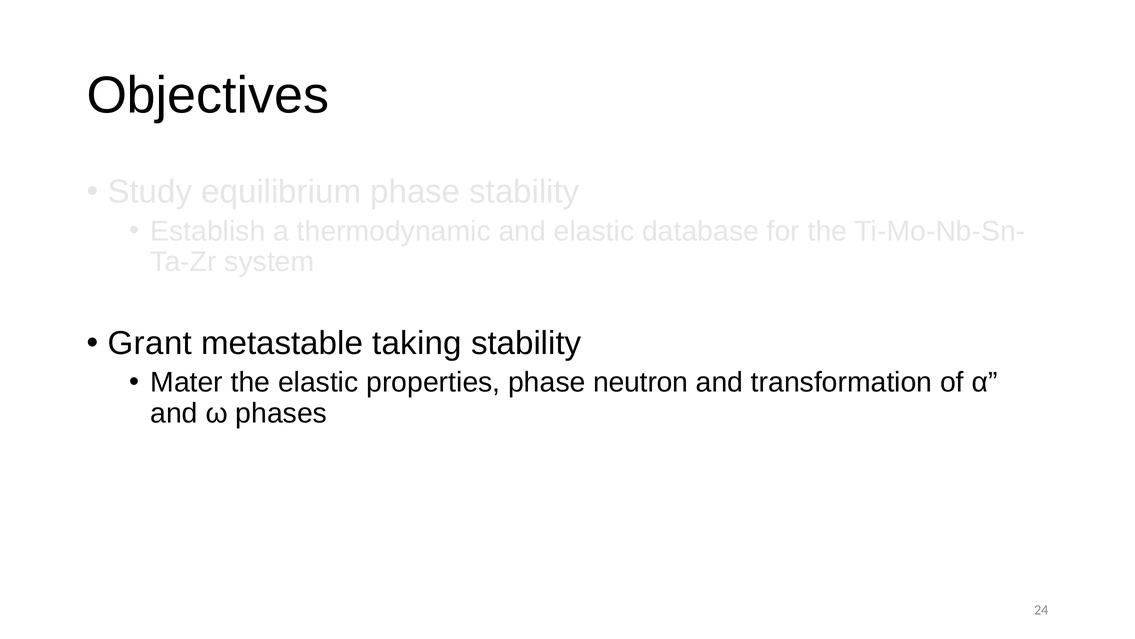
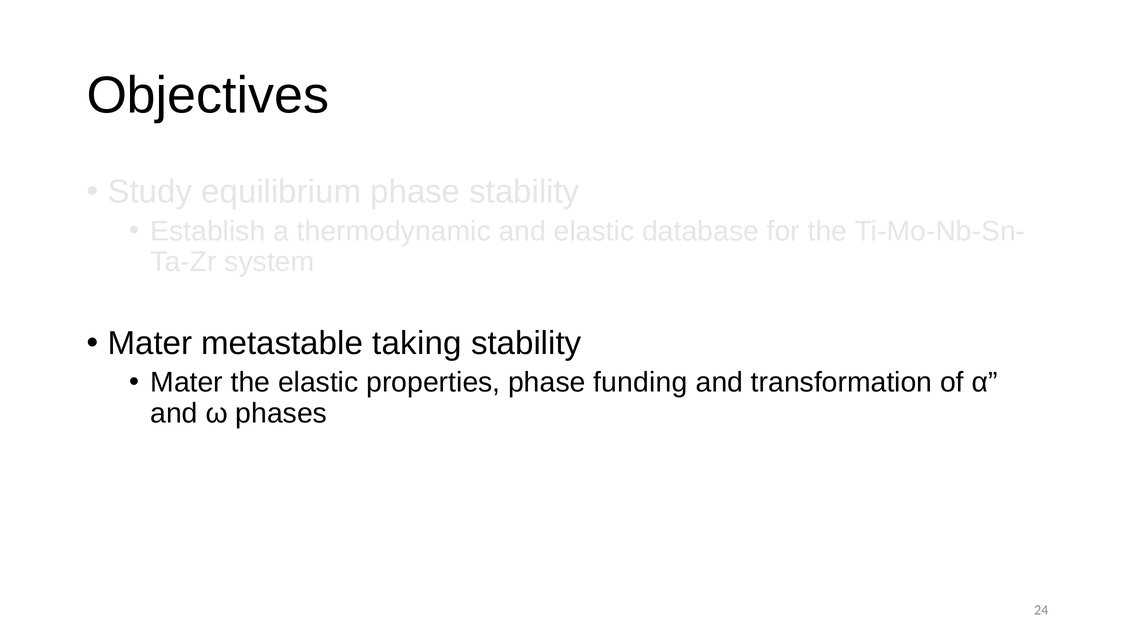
Grant: Grant -> Mater (150, 343)
neutron: neutron -> funding (641, 382)
